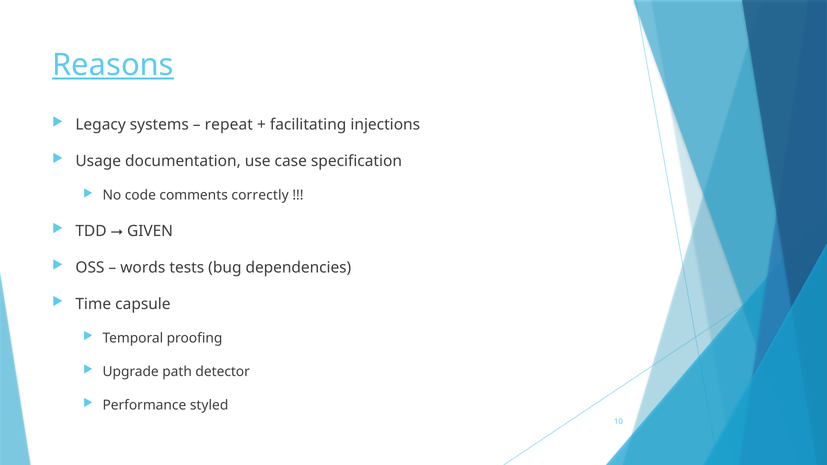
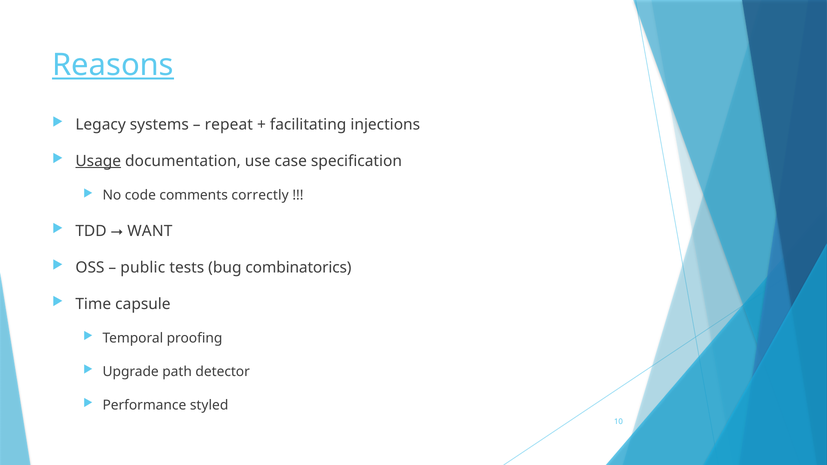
Usage underline: none -> present (98, 161)
GIVEN: GIVEN -> WANT (150, 231)
words: words -> public (143, 268)
dependencies: dependencies -> combinatorics (298, 268)
